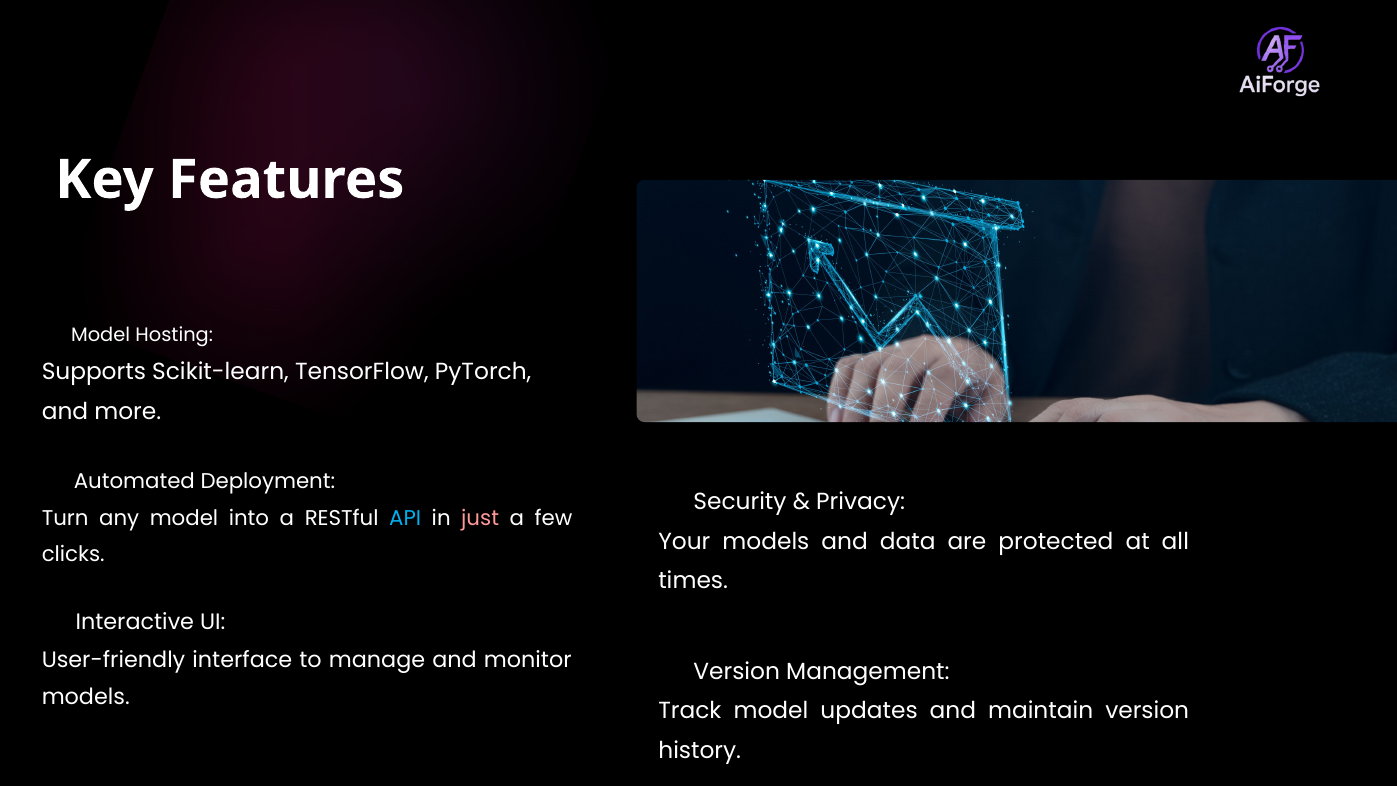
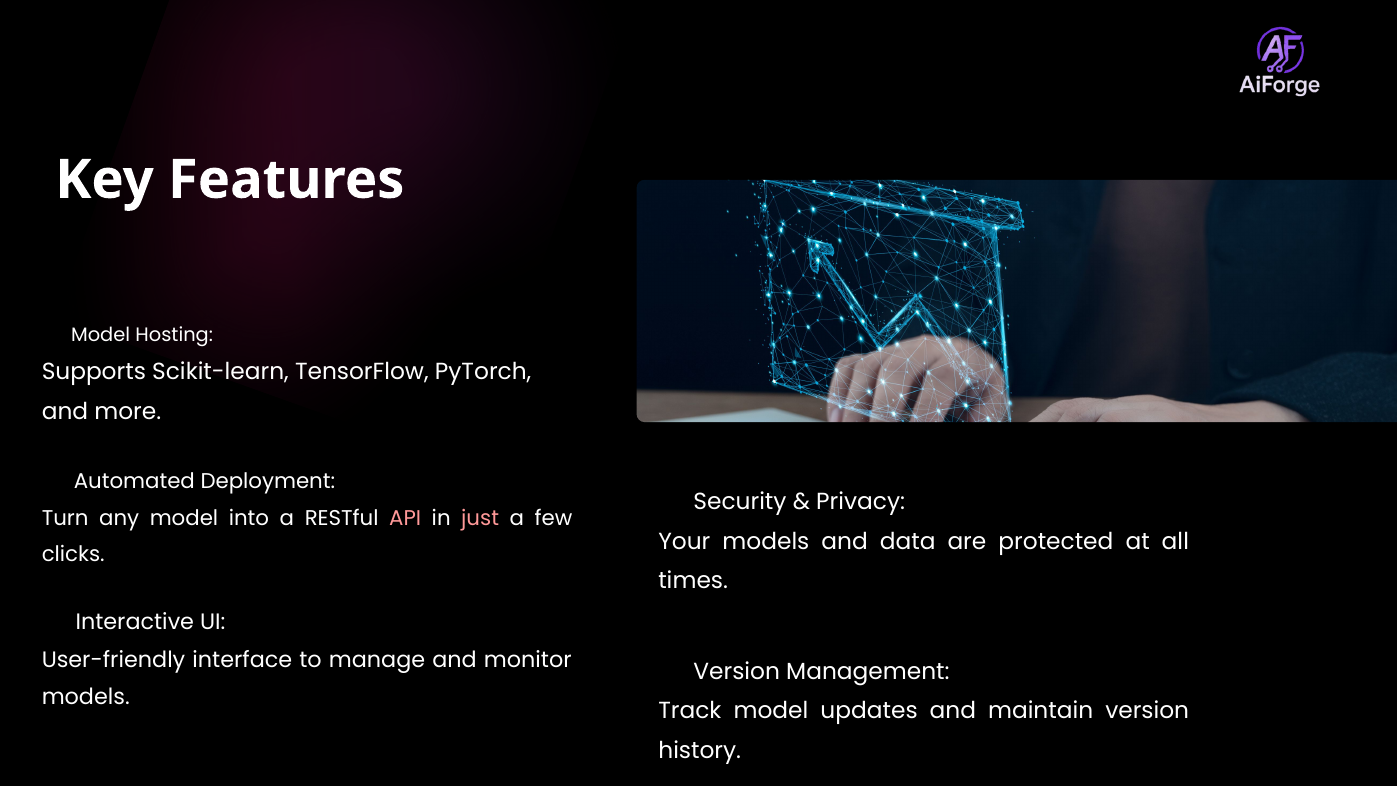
API colour: light blue -> pink (405, 518)
